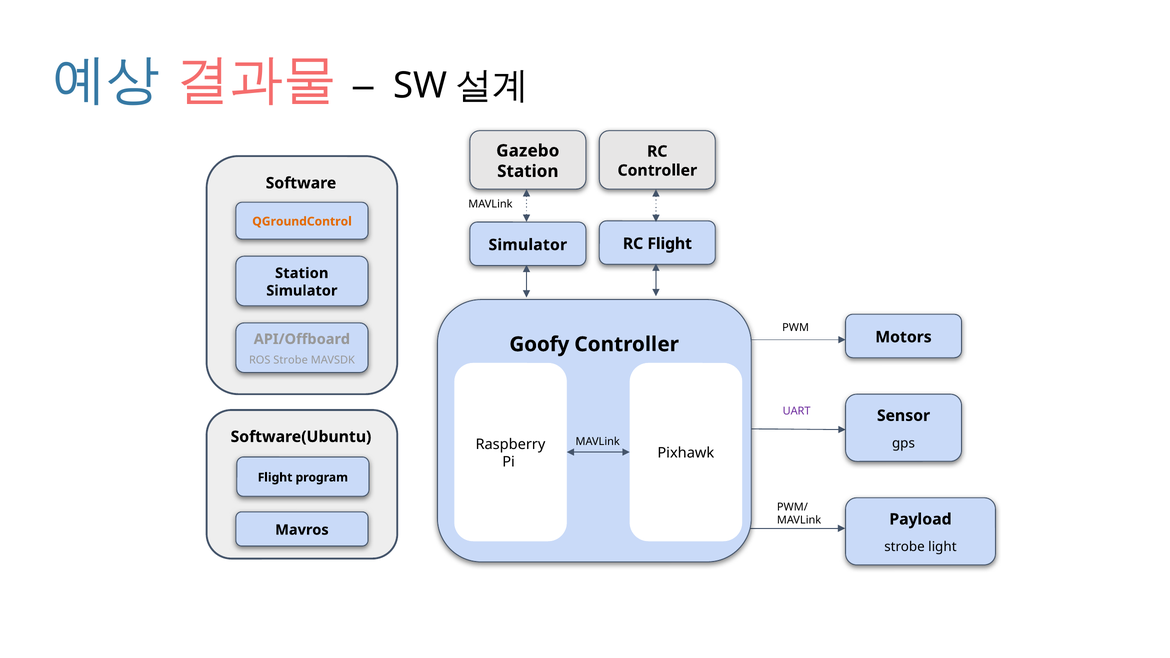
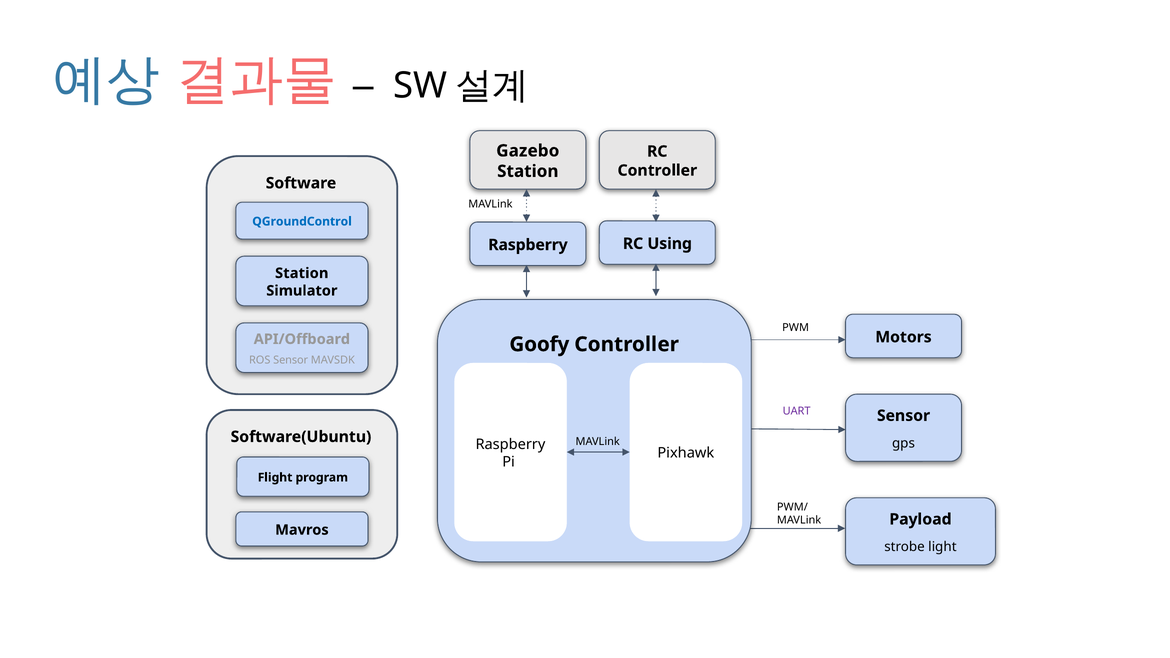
QGroundControl colour: orange -> blue (302, 222)
RC Flight: Flight -> Using (670, 244)
Simulator: Simulator -> Raspberry (528, 245)
ROS Strobe: Strobe -> Sensor (291, 360)
